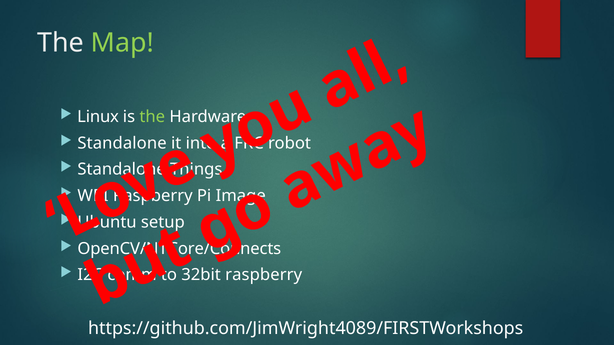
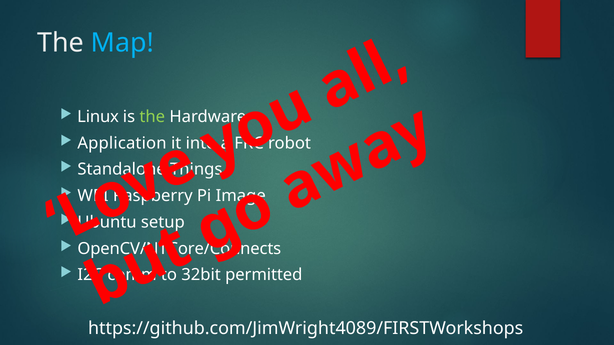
Map colour: light green -> light blue (122, 43)
Standalone: Standalone -> Application (122, 143)
raspberry: raspberry -> permitted (264, 275)
